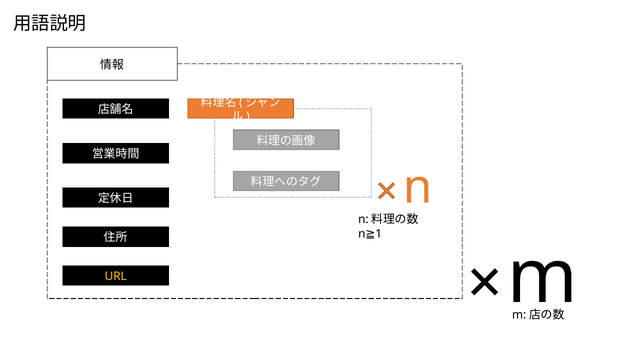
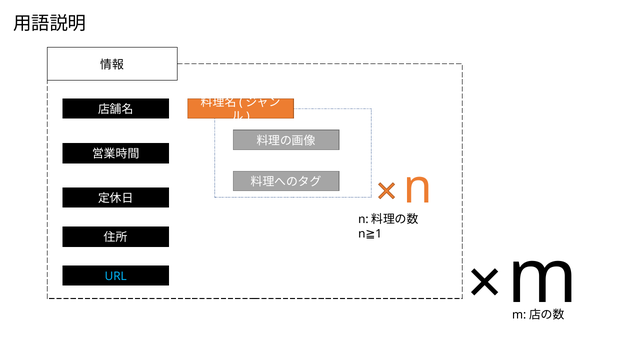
URL colour: yellow -> light blue (116, 276)
